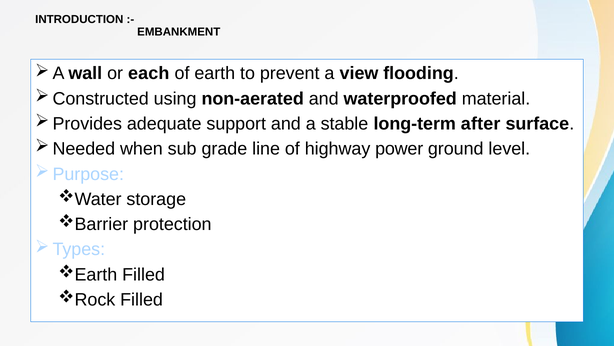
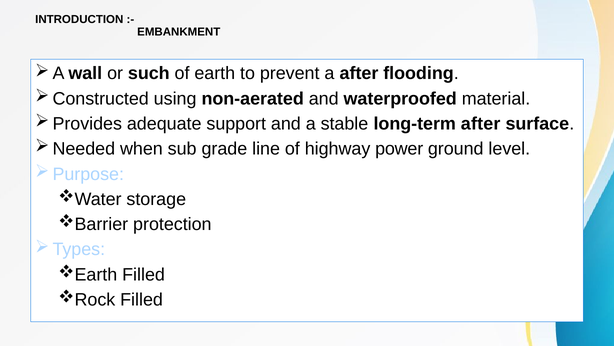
each: each -> such (149, 73)
a view: view -> after (359, 73)
